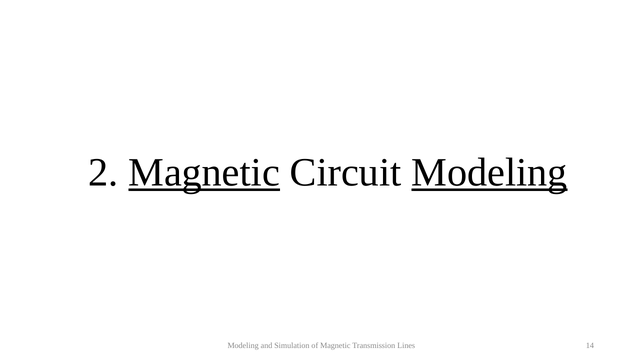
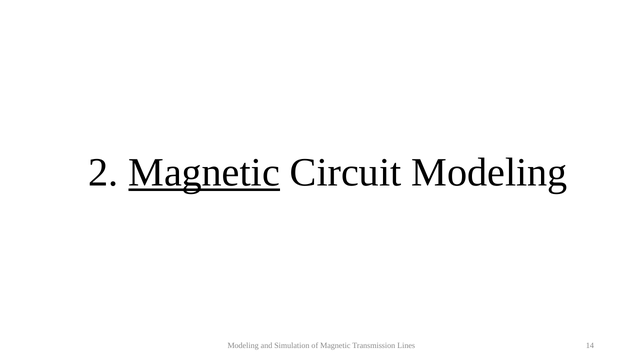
Modeling underline: present -> none (489, 172)
